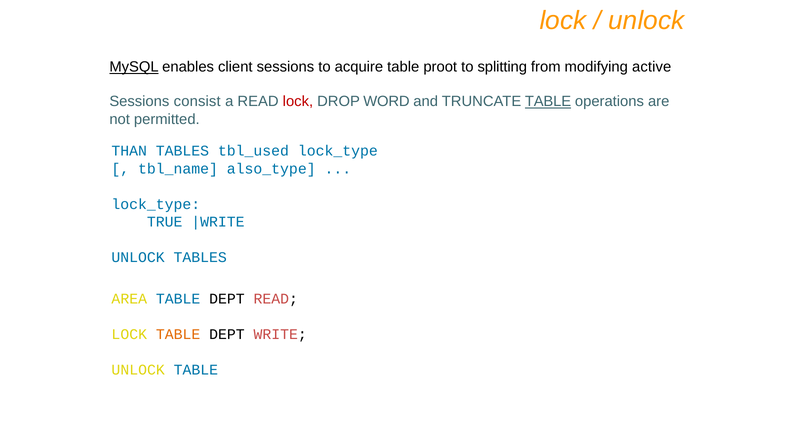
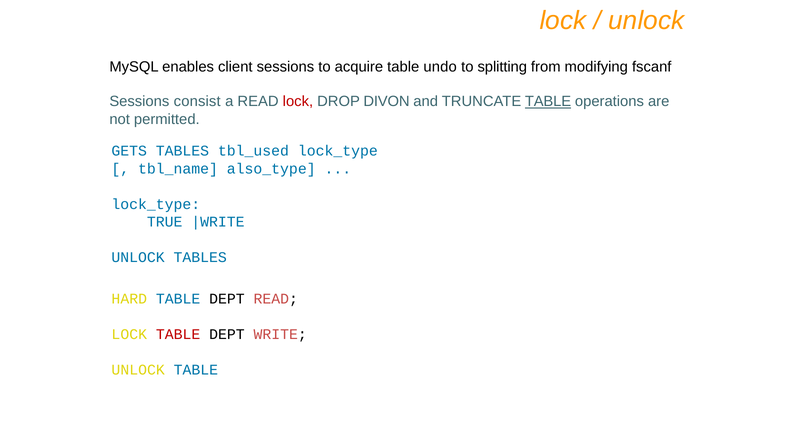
MySQL underline: present -> none (134, 67)
proot: proot -> undo (440, 67)
active: active -> fscanf (652, 67)
WORD: WORD -> DIVON (386, 102)
THAN: THAN -> GETS (129, 151)
AREA: AREA -> HARD (129, 299)
TABLE colour: orange -> red (178, 334)
